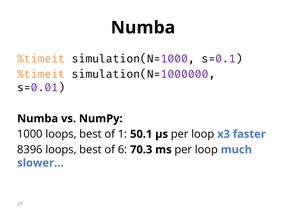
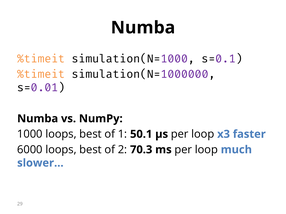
8396: 8396 -> 6000 (30, 150)
6: 6 -> 2 (122, 150)
